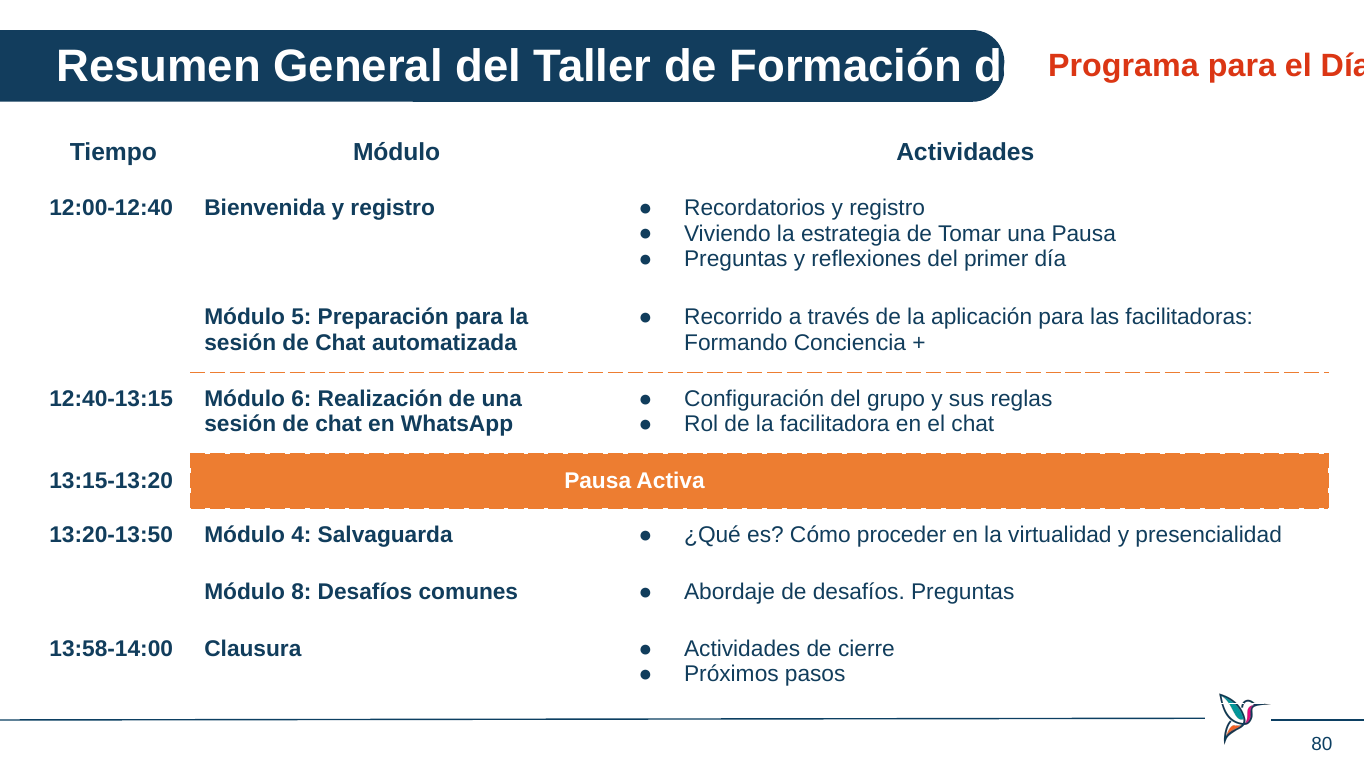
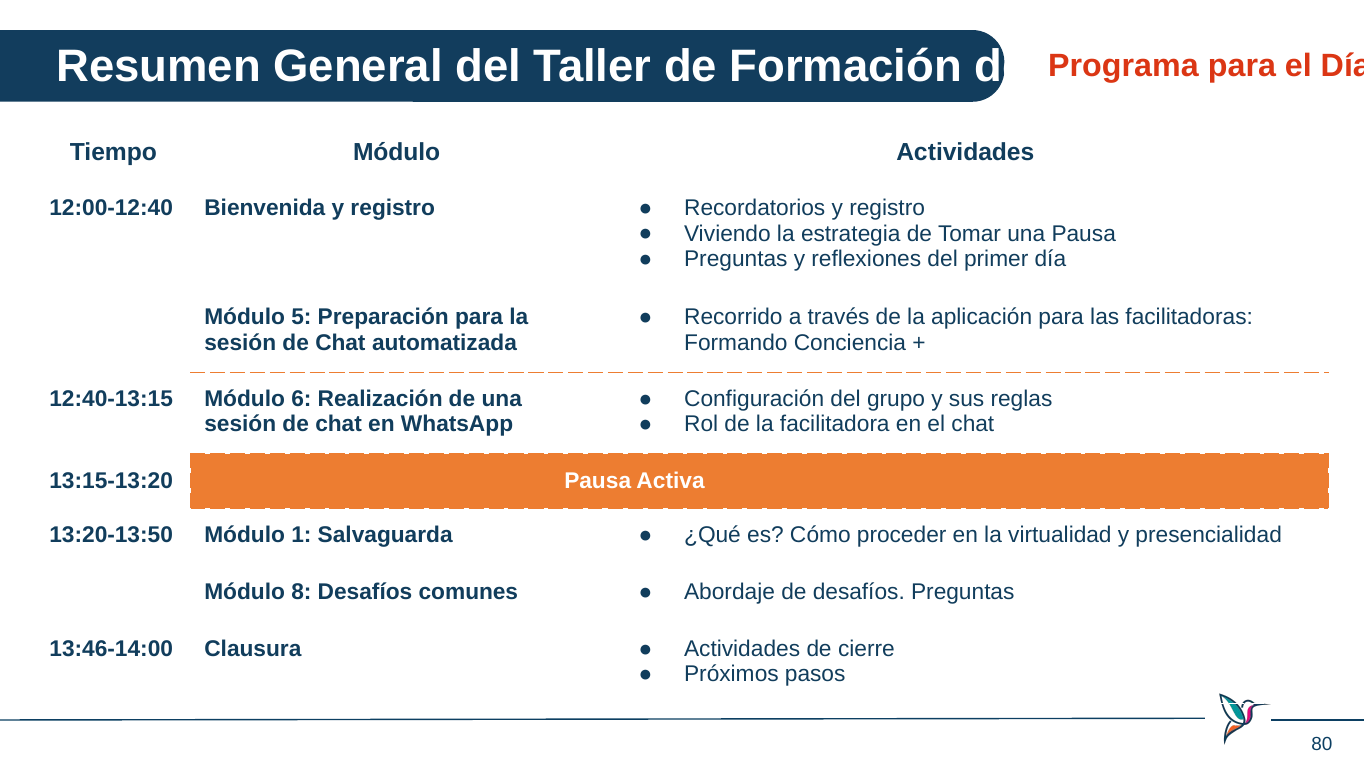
4: 4 -> 1 (301, 535)
13:58-14:00: 13:58-14:00 -> 13:46-14:00 (111, 649)
